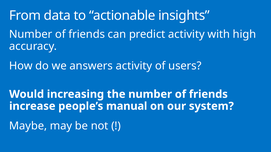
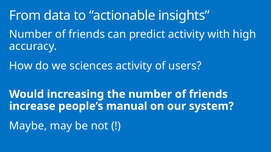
answers: answers -> sciences (91, 66)
